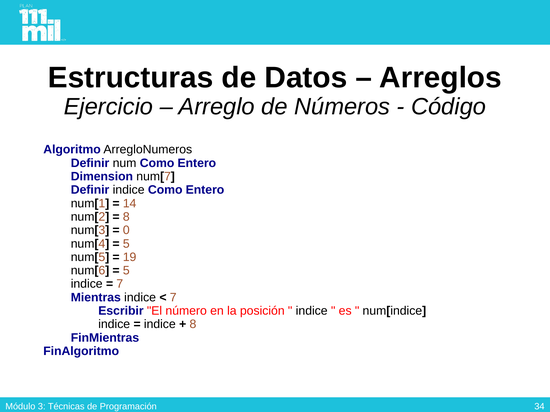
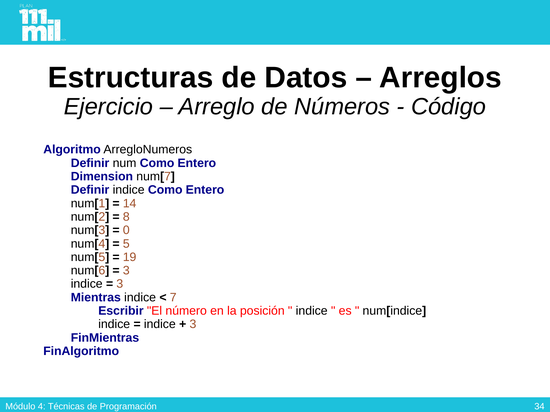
5: 5 -> 3 (126, 271)
7: 7 -> 3 (120, 284)
8: 8 -> 3 (193, 325)
3: 3 -> 4 (42, 407)
